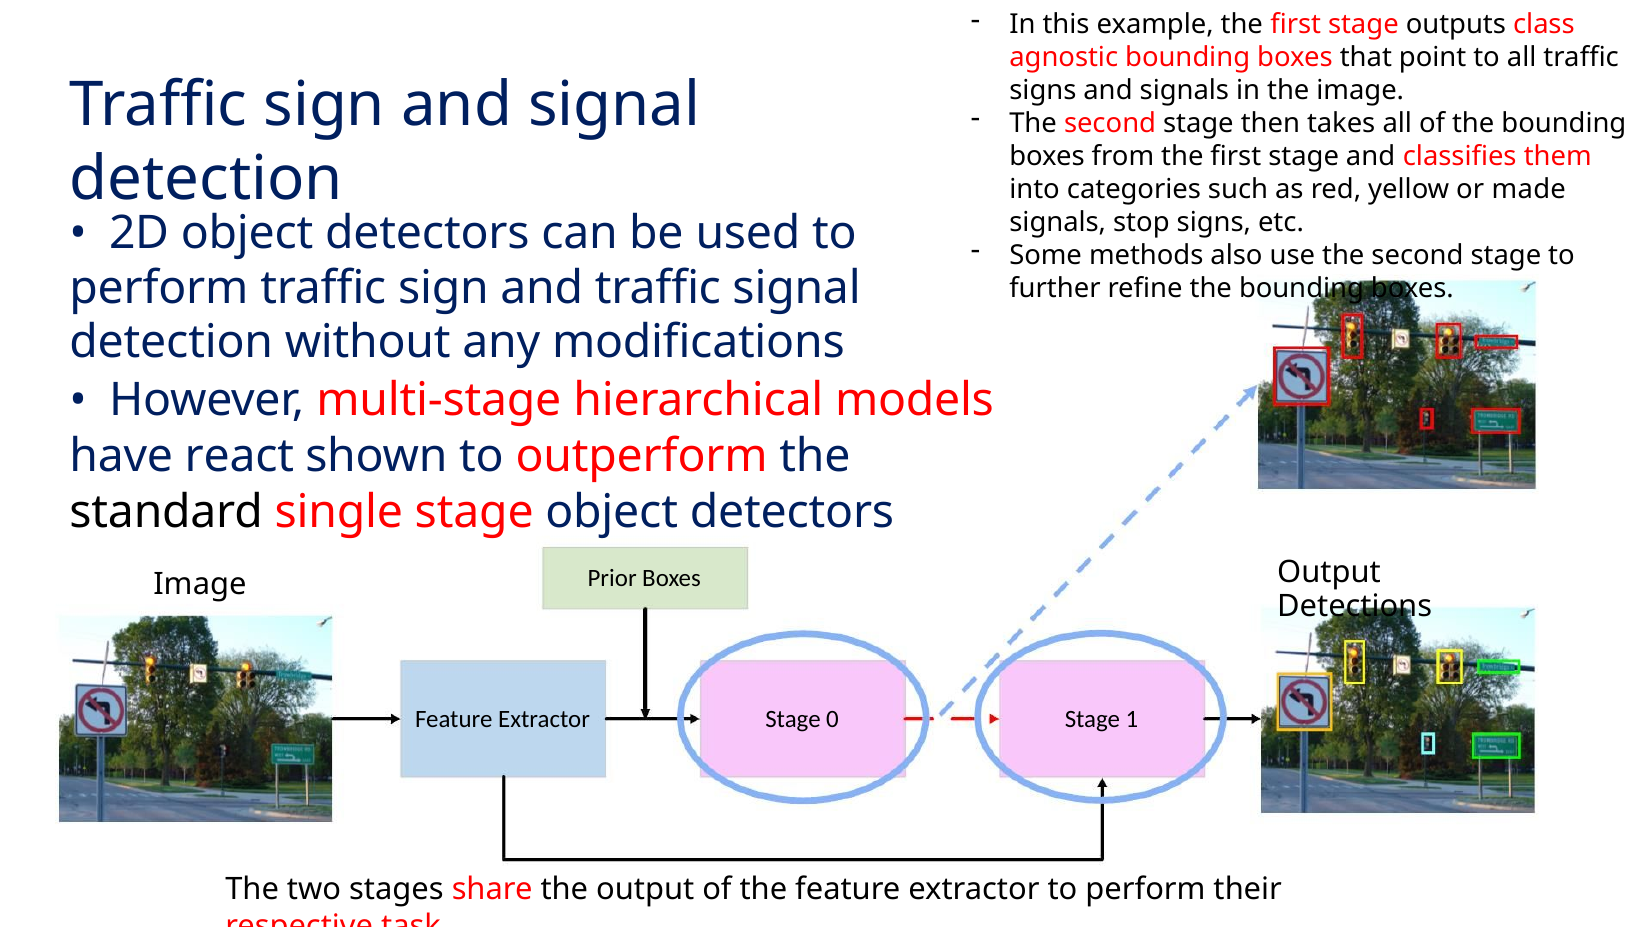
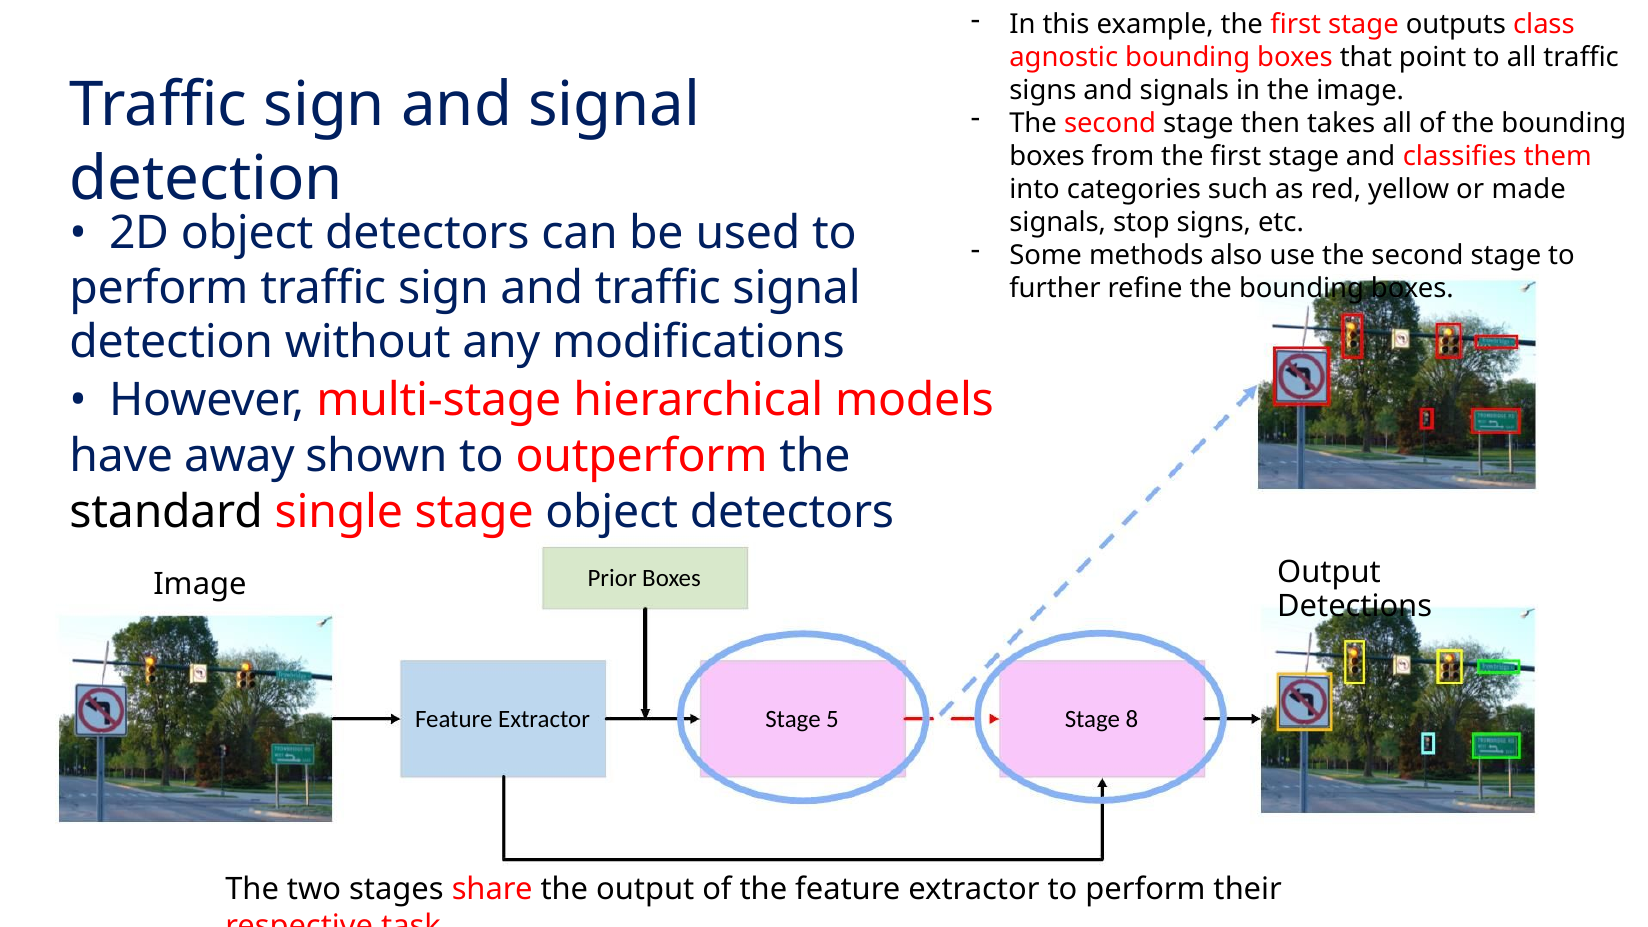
react: react -> away (239, 456)
0: 0 -> 5 (832, 719)
1: 1 -> 8 (1132, 719)
